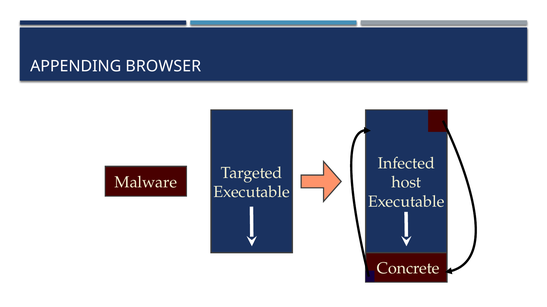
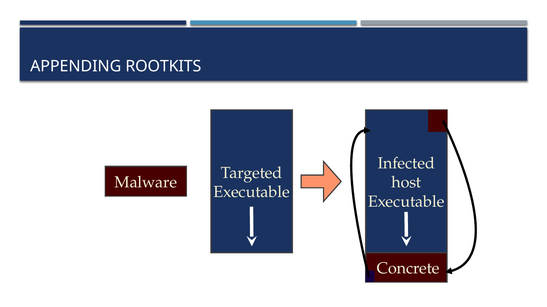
BROWSER: BROWSER -> ROOTKITS (163, 66)
